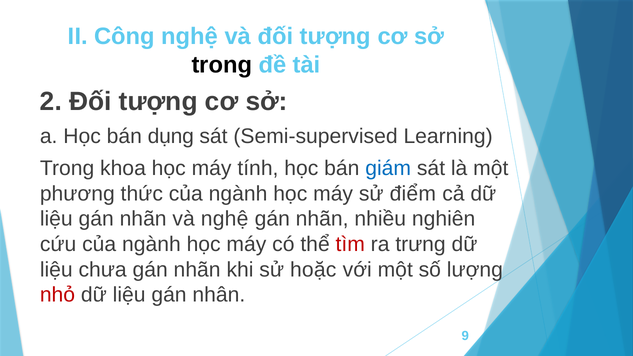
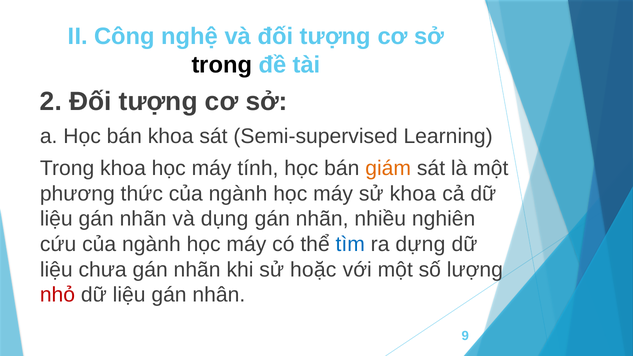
bán dụng: dụng -> khoa (171, 136)
giám colour: blue -> orange (388, 168)
sử điểm: điểm -> khoa (413, 194)
và nghệ: nghệ -> dụng (225, 219)
tìm colour: red -> blue (350, 244)
trưng: trưng -> dựng (420, 244)
